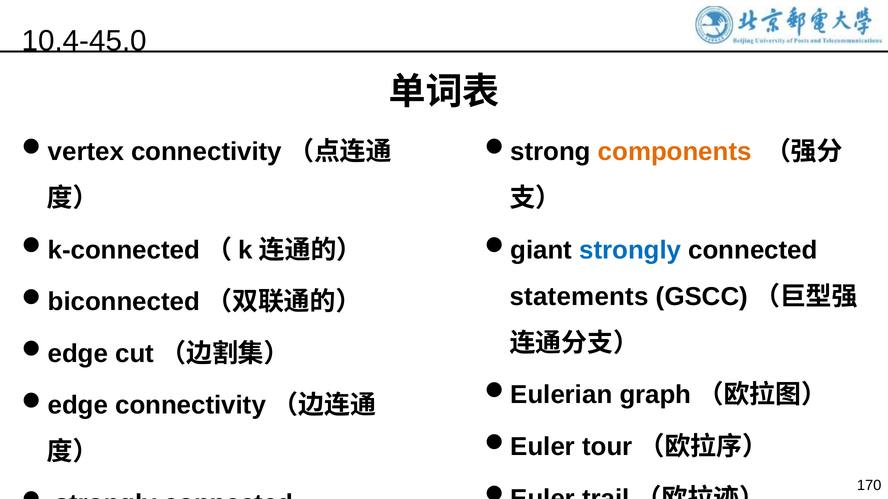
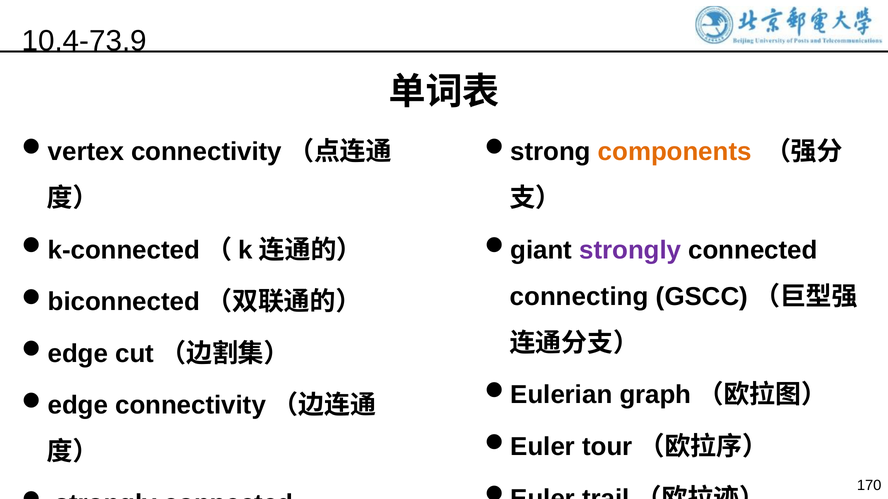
10.4-45.0: 10.4-45.0 -> 10.4-73.9 (84, 41)
strongly colour: blue -> purple (630, 250)
statements: statements -> connecting (579, 297)
